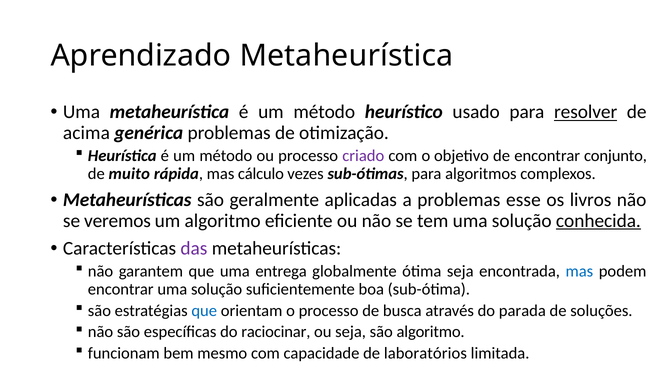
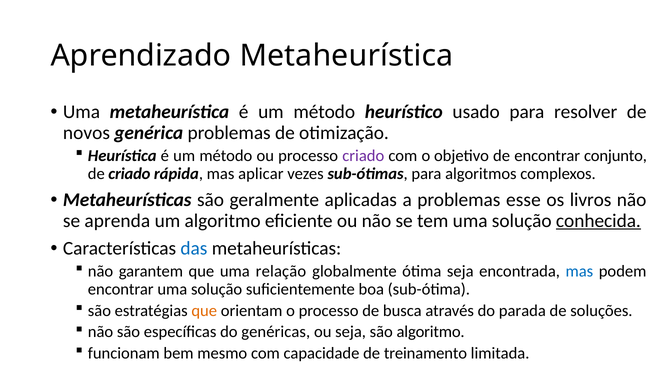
resolver underline: present -> none (586, 112)
acima: acima -> novos (86, 133)
de muito: muito -> criado (129, 174)
cálculo: cálculo -> aplicar (261, 174)
veremos: veremos -> aprenda (117, 221)
das colour: purple -> blue (194, 249)
entrega: entrega -> relação (281, 271)
que colour: blue -> orange (204, 311)
raciocinar: raciocinar -> genéricas (276, 332)
laboratórios: laboratórios -> treinamento (425, 353)
